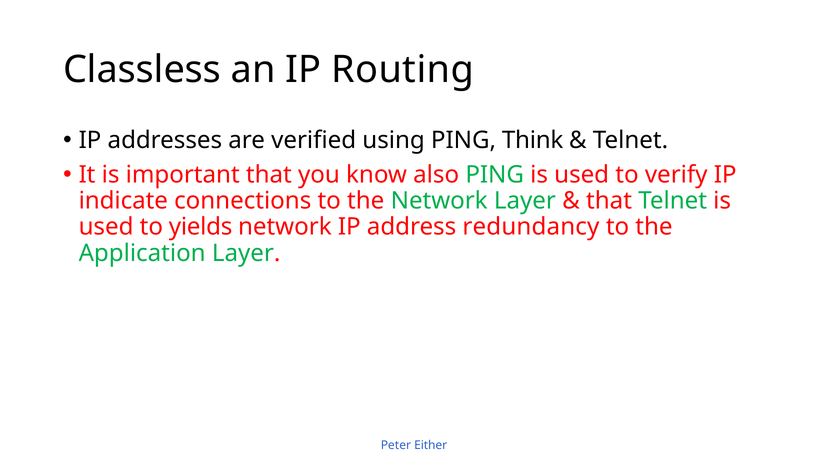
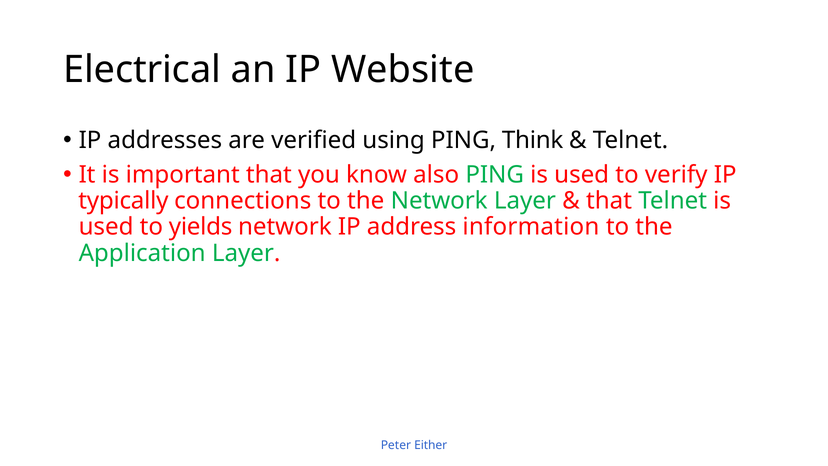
Classless: Classless -> Electrical (142, 70)
Routing: Routing -> Website (403, 70)
indicate: indicate -> typically (123, 201)
redundancy: redundancy -> information (531, 227)
